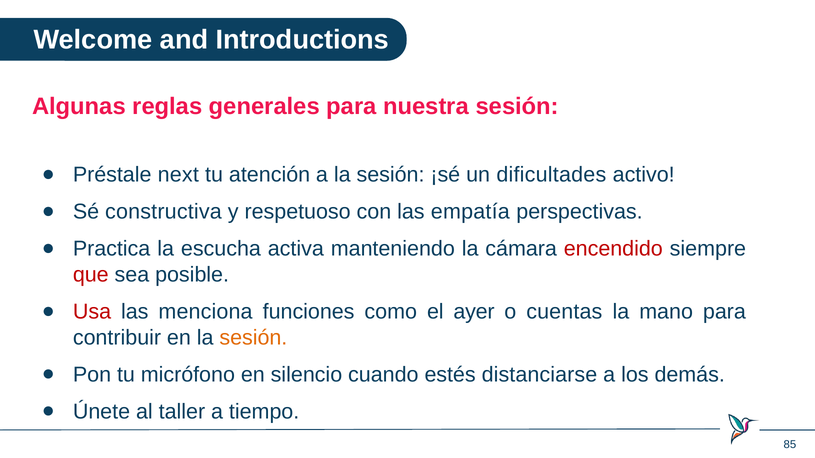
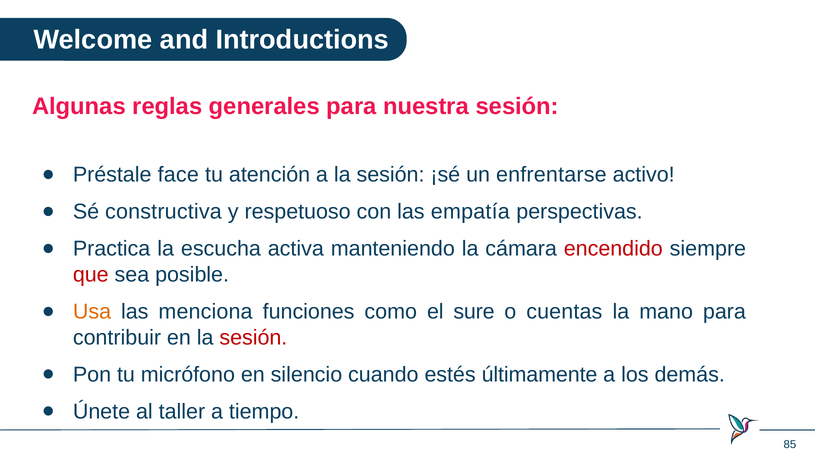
next: next -> face (178, 175)
dificultades: dificultades -> enfrentarse (551, 175)
Usa colour: red -> orange (92, 312)
ayer: ayer -> sure (474, 312)
sesión colour: orange -> red (253, 338)
distanciarse: distanciarse -> últimamente (540, 375)
